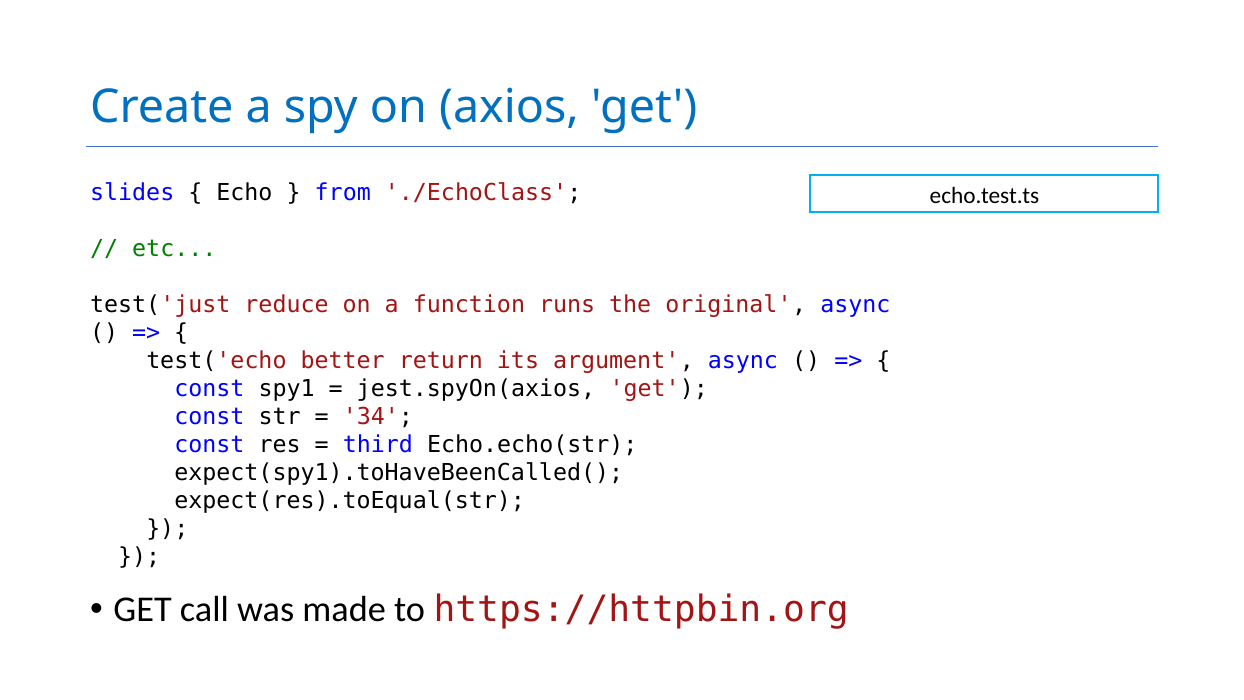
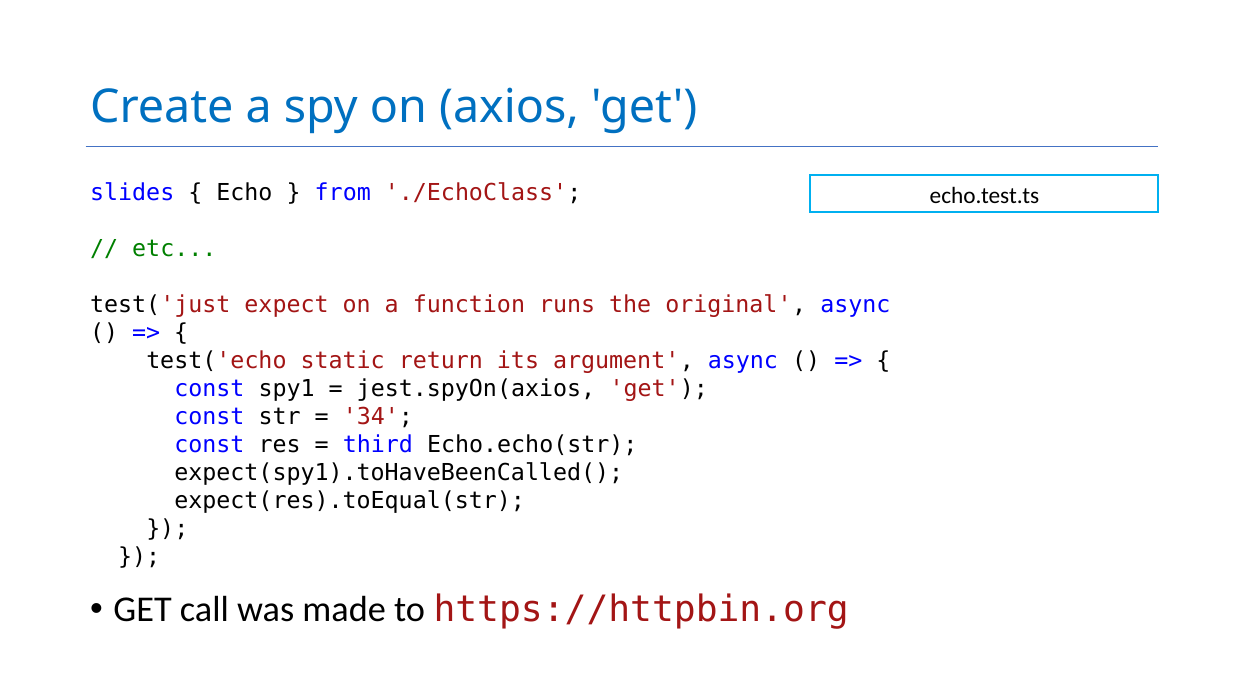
reduce: reduce -> expect (287, 305)
better: better -> static (343, 361)
